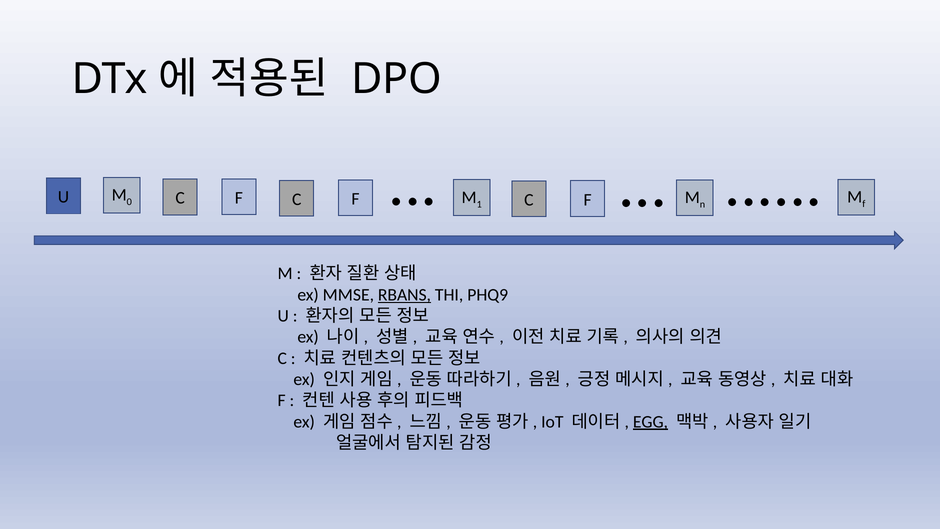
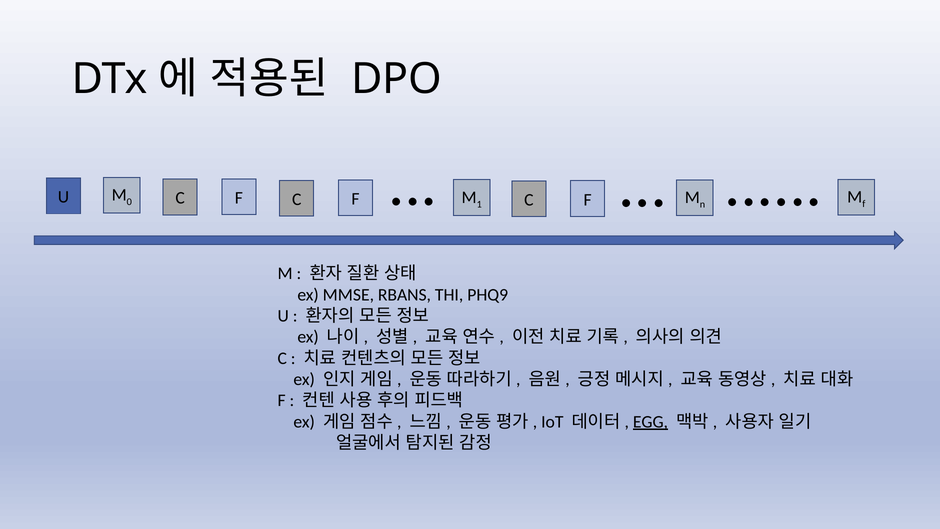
RBANS underline: present -> none (404, 295)
